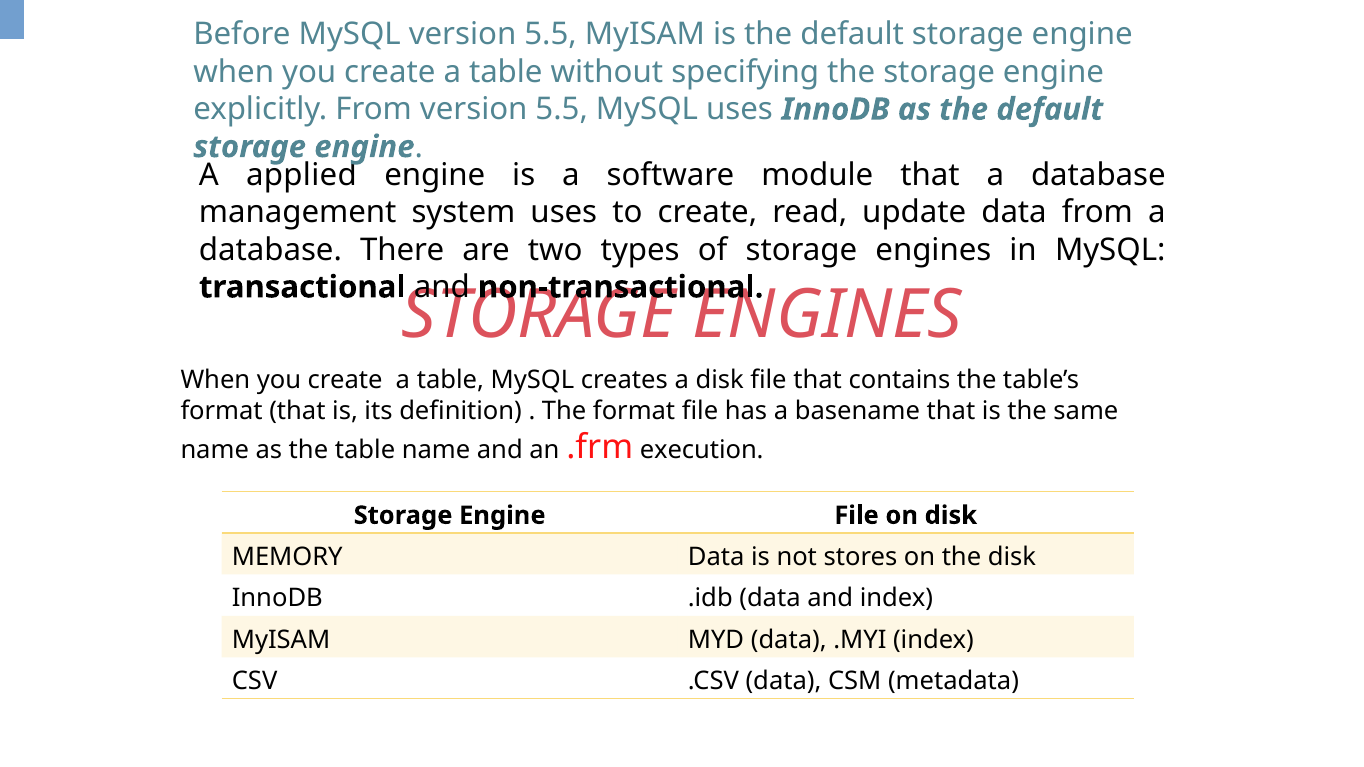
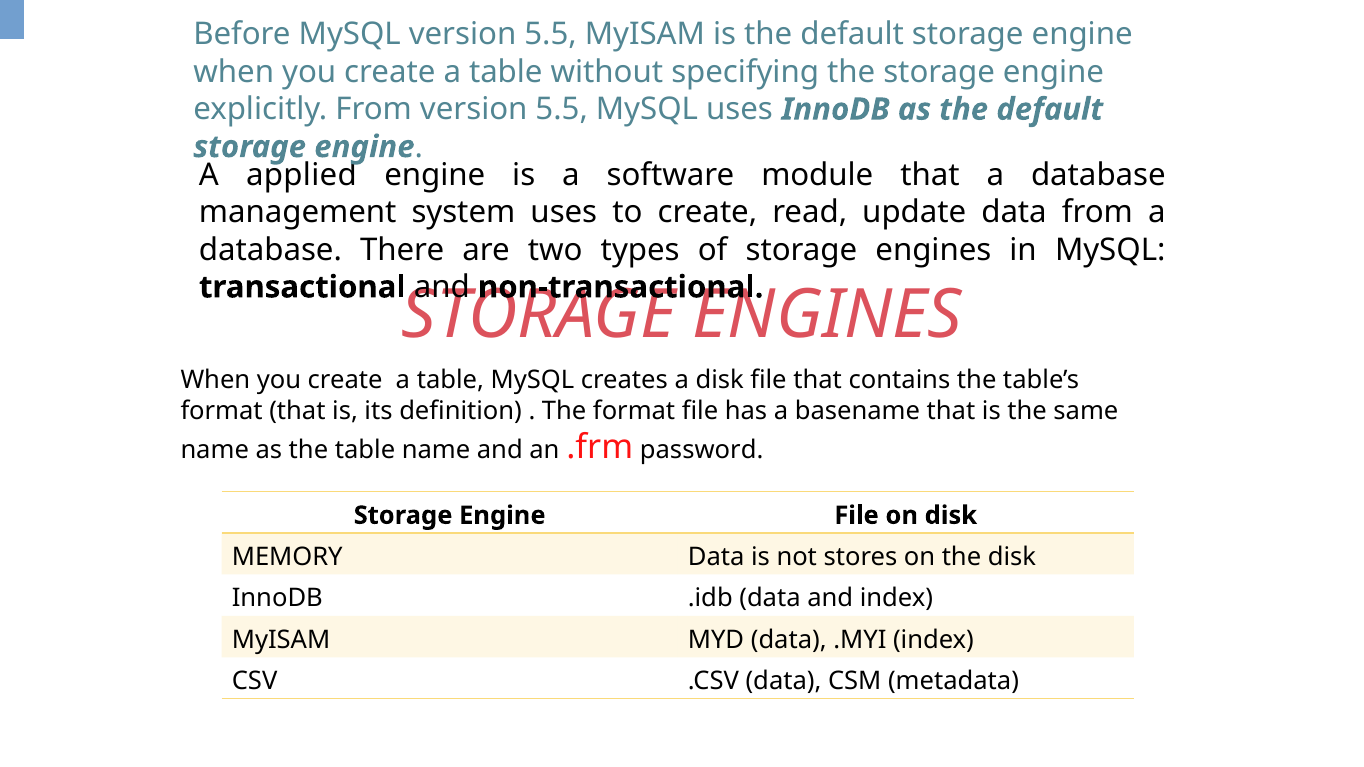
execution: execution -> password (702, 450)
